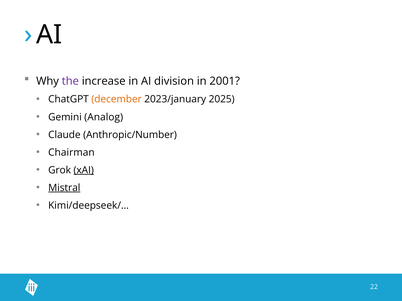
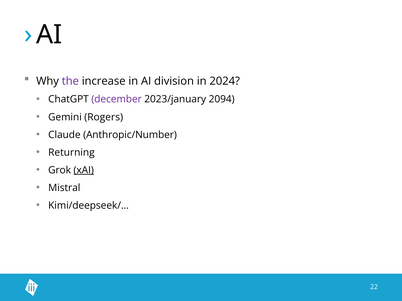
2001: 2001 -> 2024 (225, 81)
december colour: orange -> purple (117, 99)
2025: 2025 -> 2094 (222, 99)
Analog: Analog -> Rogers (104, 117)
Chairman: Chairman -> Returning (71, 153)
Mistral underline: present -> none (64, 188)
